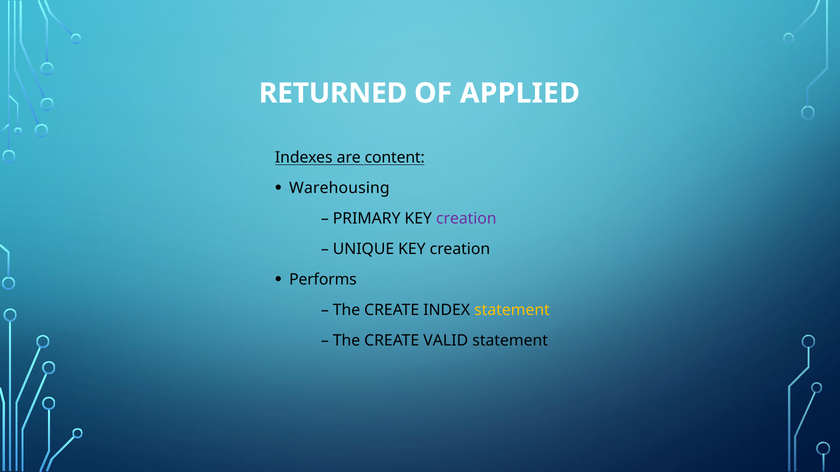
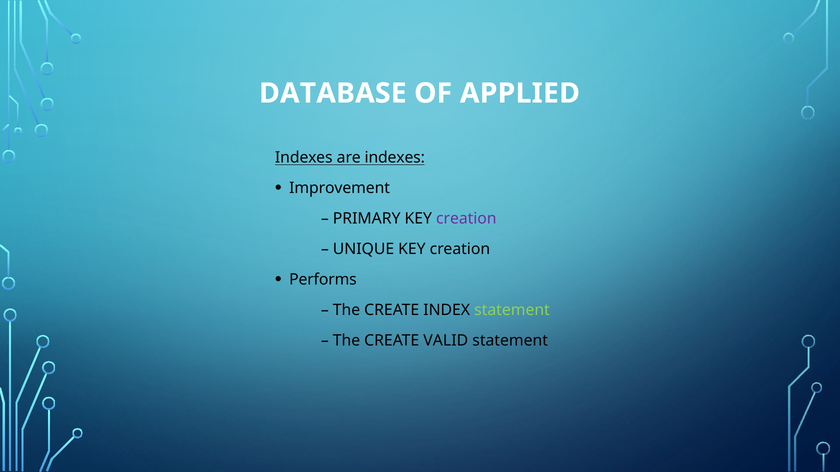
RETURNED: RETURNED -> DATABASE (333, 93)
are content: content -> indexes (395, 158)
Warehousing: Warehousing -> Improvement (340, 188)
statement colour: yellow -> light green (512, 311)
